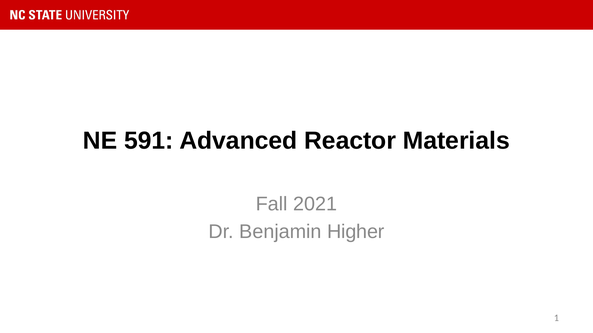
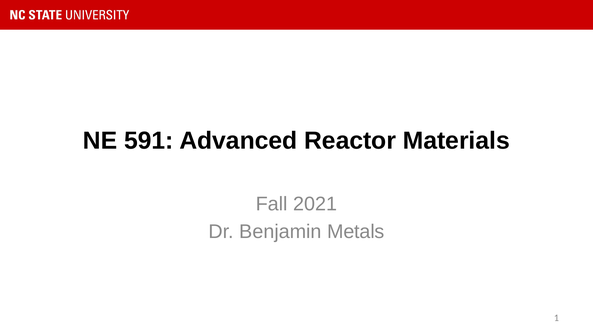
Higher: Higher -> Metals (356, 232)
